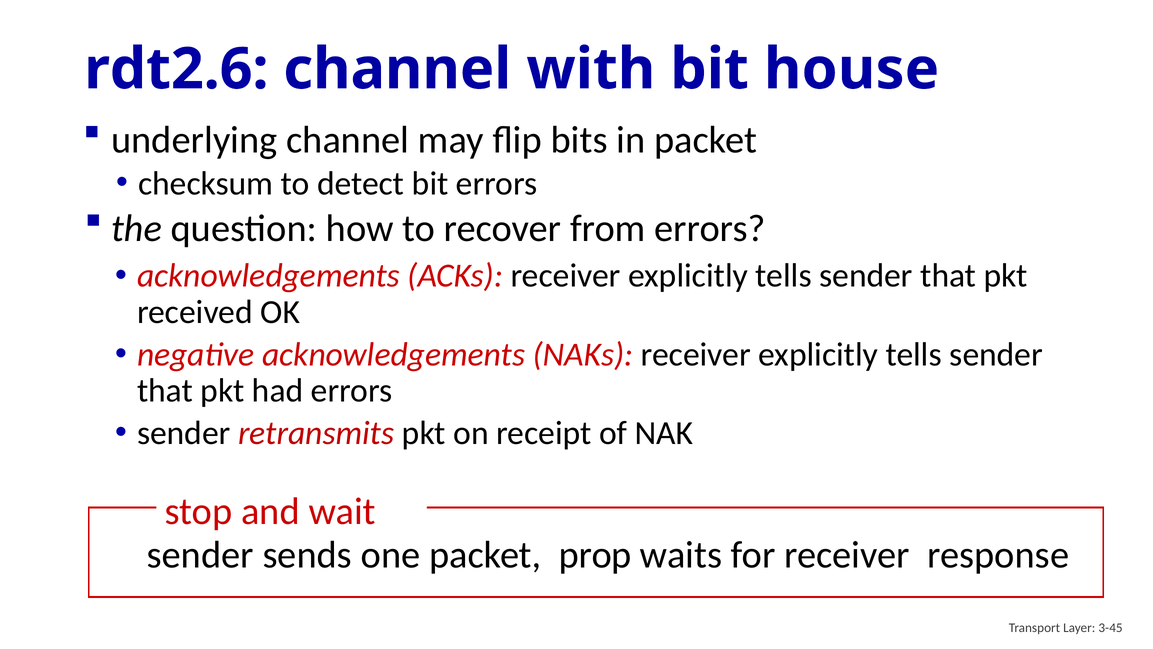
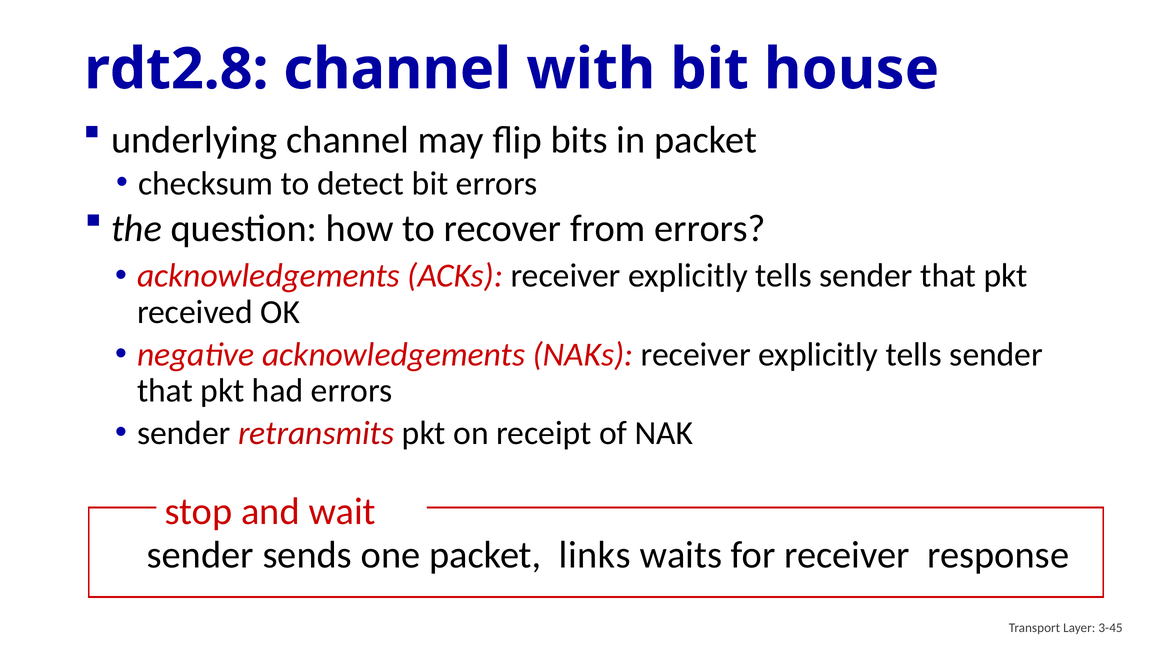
rdt2.6: rdt2.6 -> rdt2.8 (176, 69)
prop: prop -> links (595, 554)
